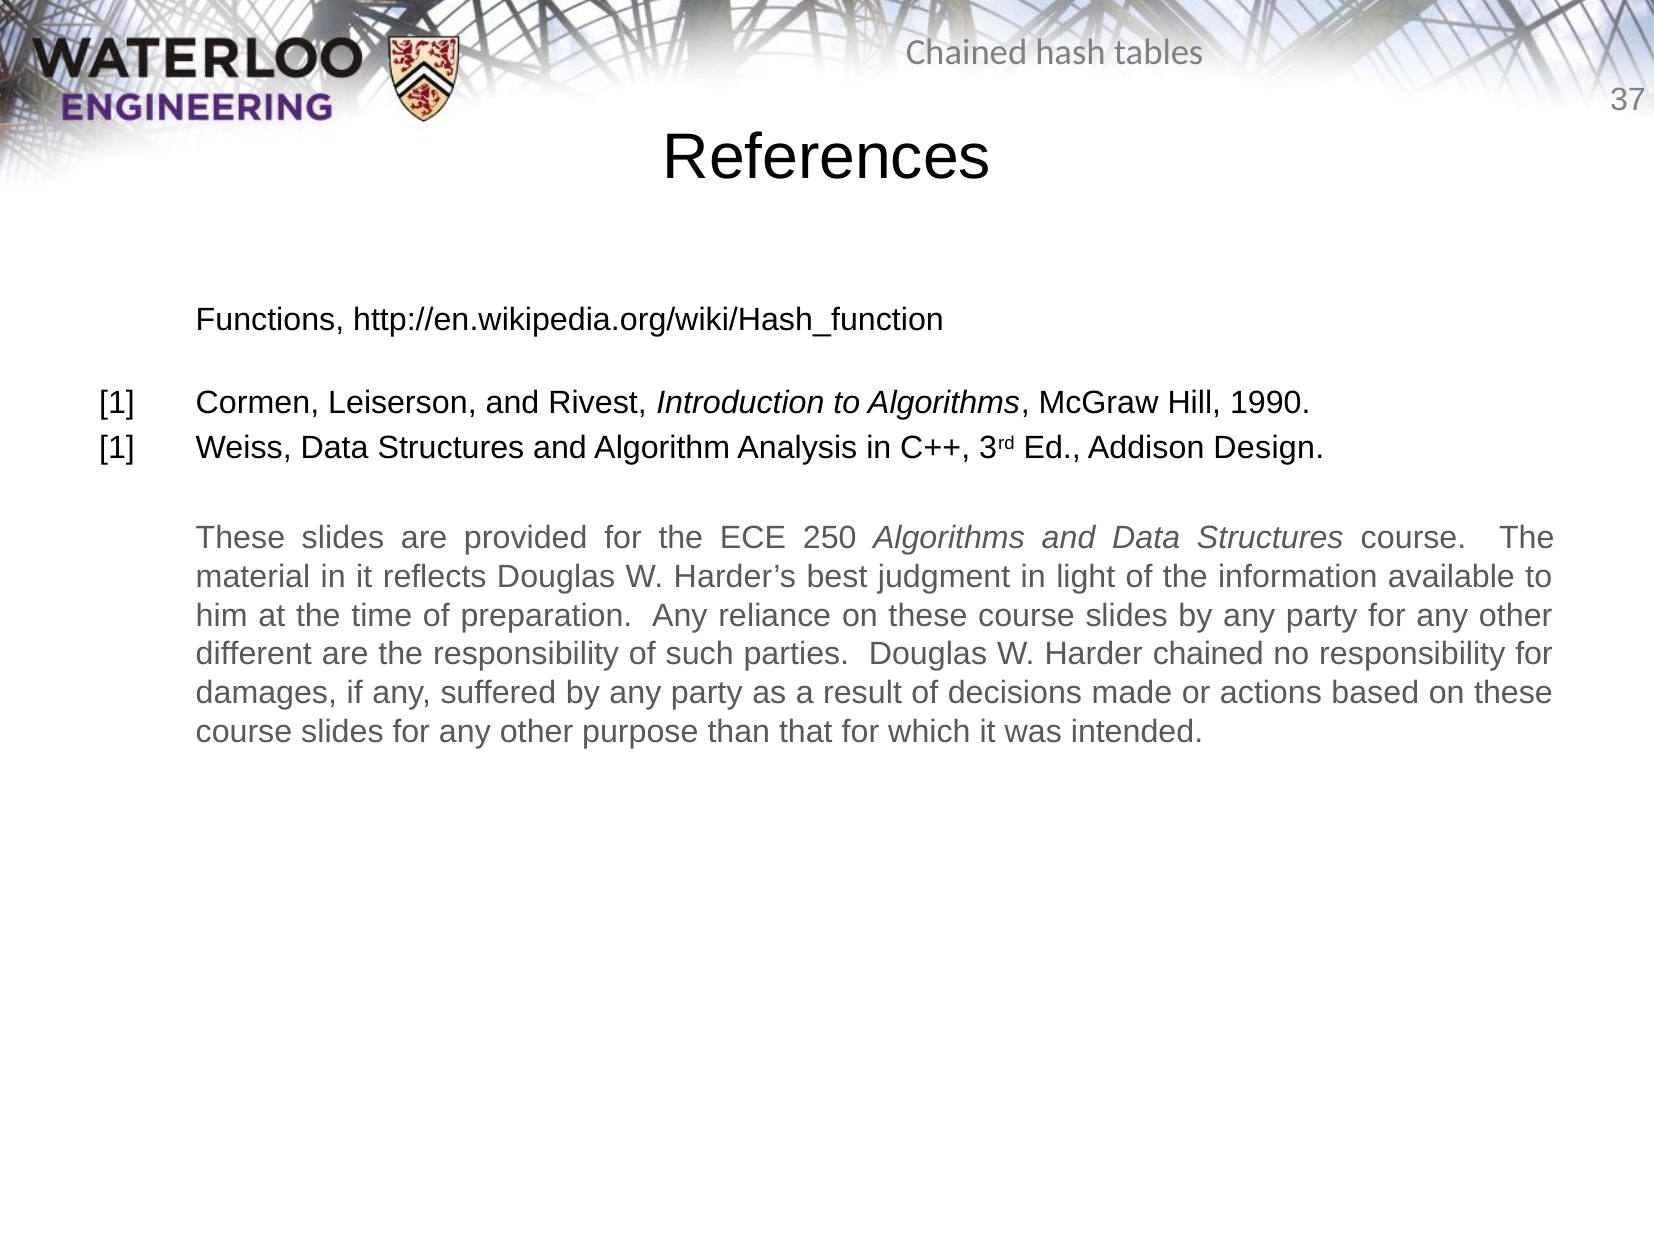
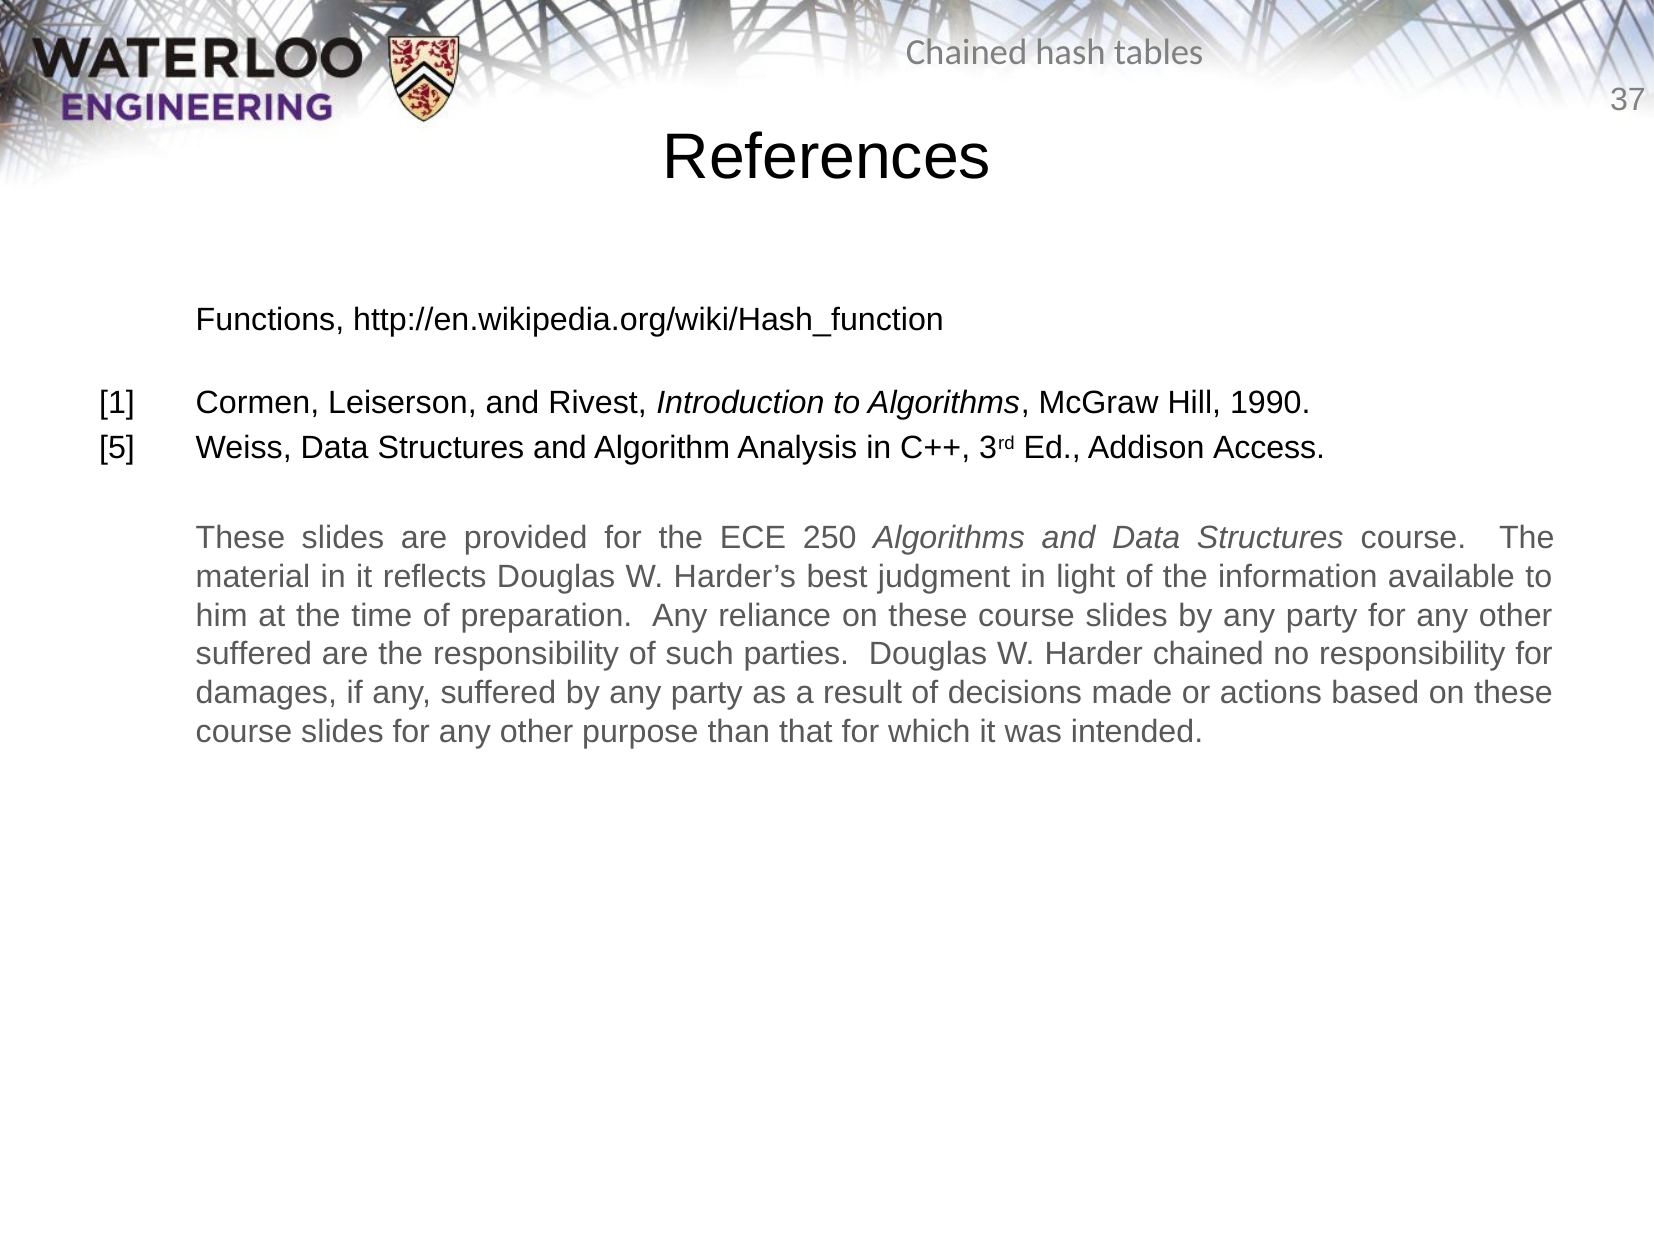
1: 1 -> 5 (117, 448)
Design: Design -> Access (1269, 448)
different: different -> suffered (254, 654)
